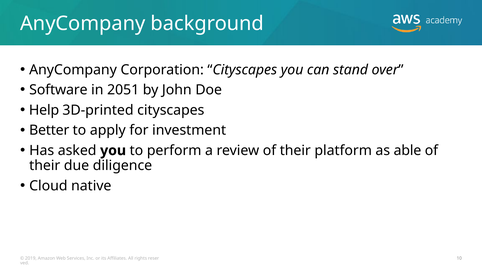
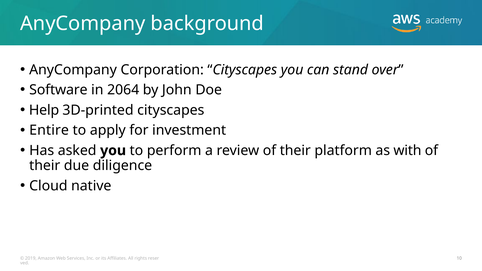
2051: 2051 -> 2064 (123, 90)
Better: Better -> Entire (49, 130)
able: able -> with (407, 151)
